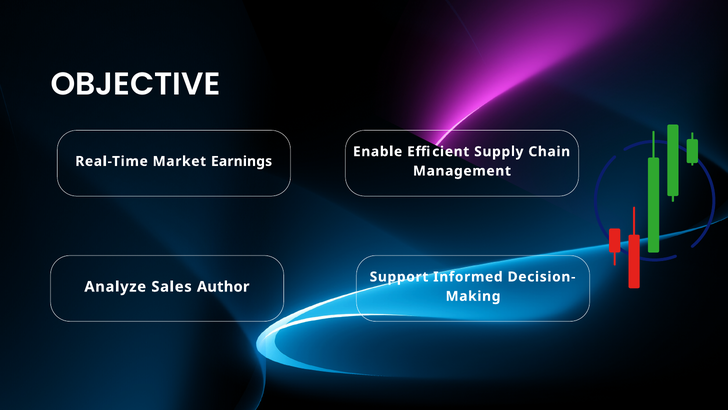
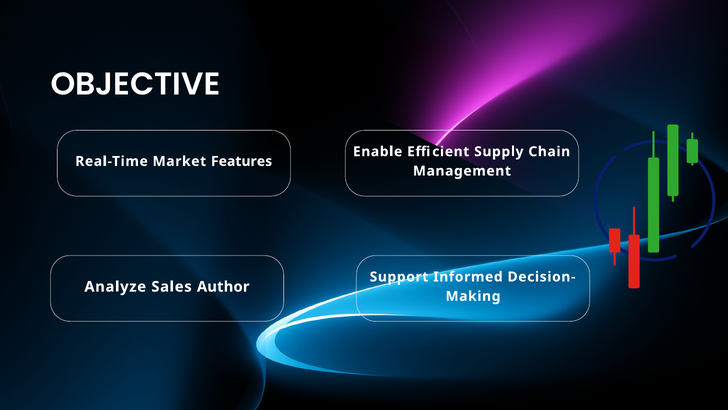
Earnings: Earnings -> Features (242, 161)
